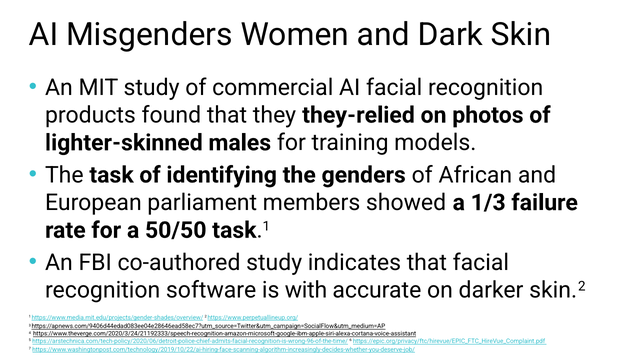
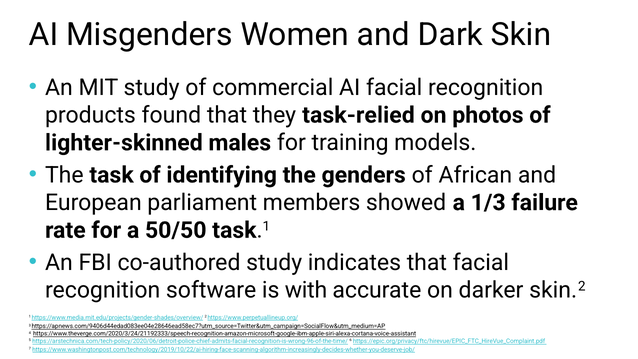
they-relied: they-relied -> task-relied (358, 115)
